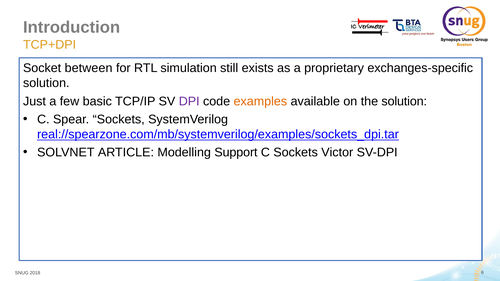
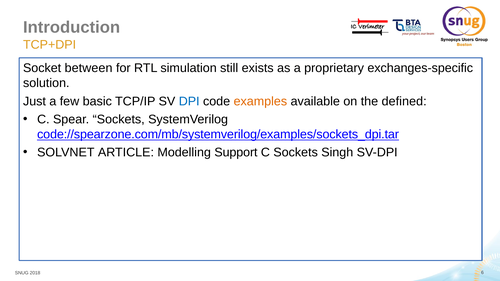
DPI colour: purple -> blue (189, 101)
the solution: solution -> defined (404, 101)
real://spearzone.com/mb/systemverilog/examples/sockets_dpi.tar: real://spearzone.com/mb/systemverilog/examples/sockets_dpi.tar -> code://spearzone.com/mb/systemverilog/examples/sockets_dpi.tar (218, 135)
Victor: Victor -> Singh (337, 153)
